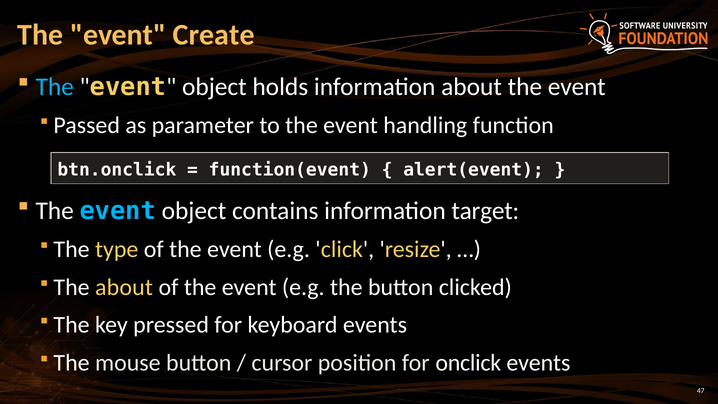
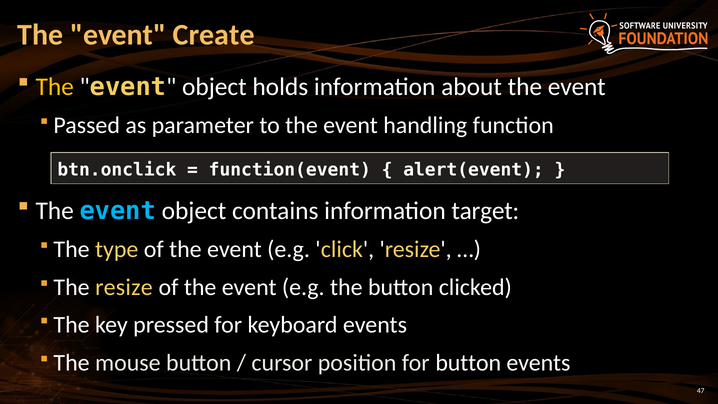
The colour: light blue -> yellow (55, 87)
The about: about -> resize (124, 287)
for onclick: onclick -> button (468, 363)
